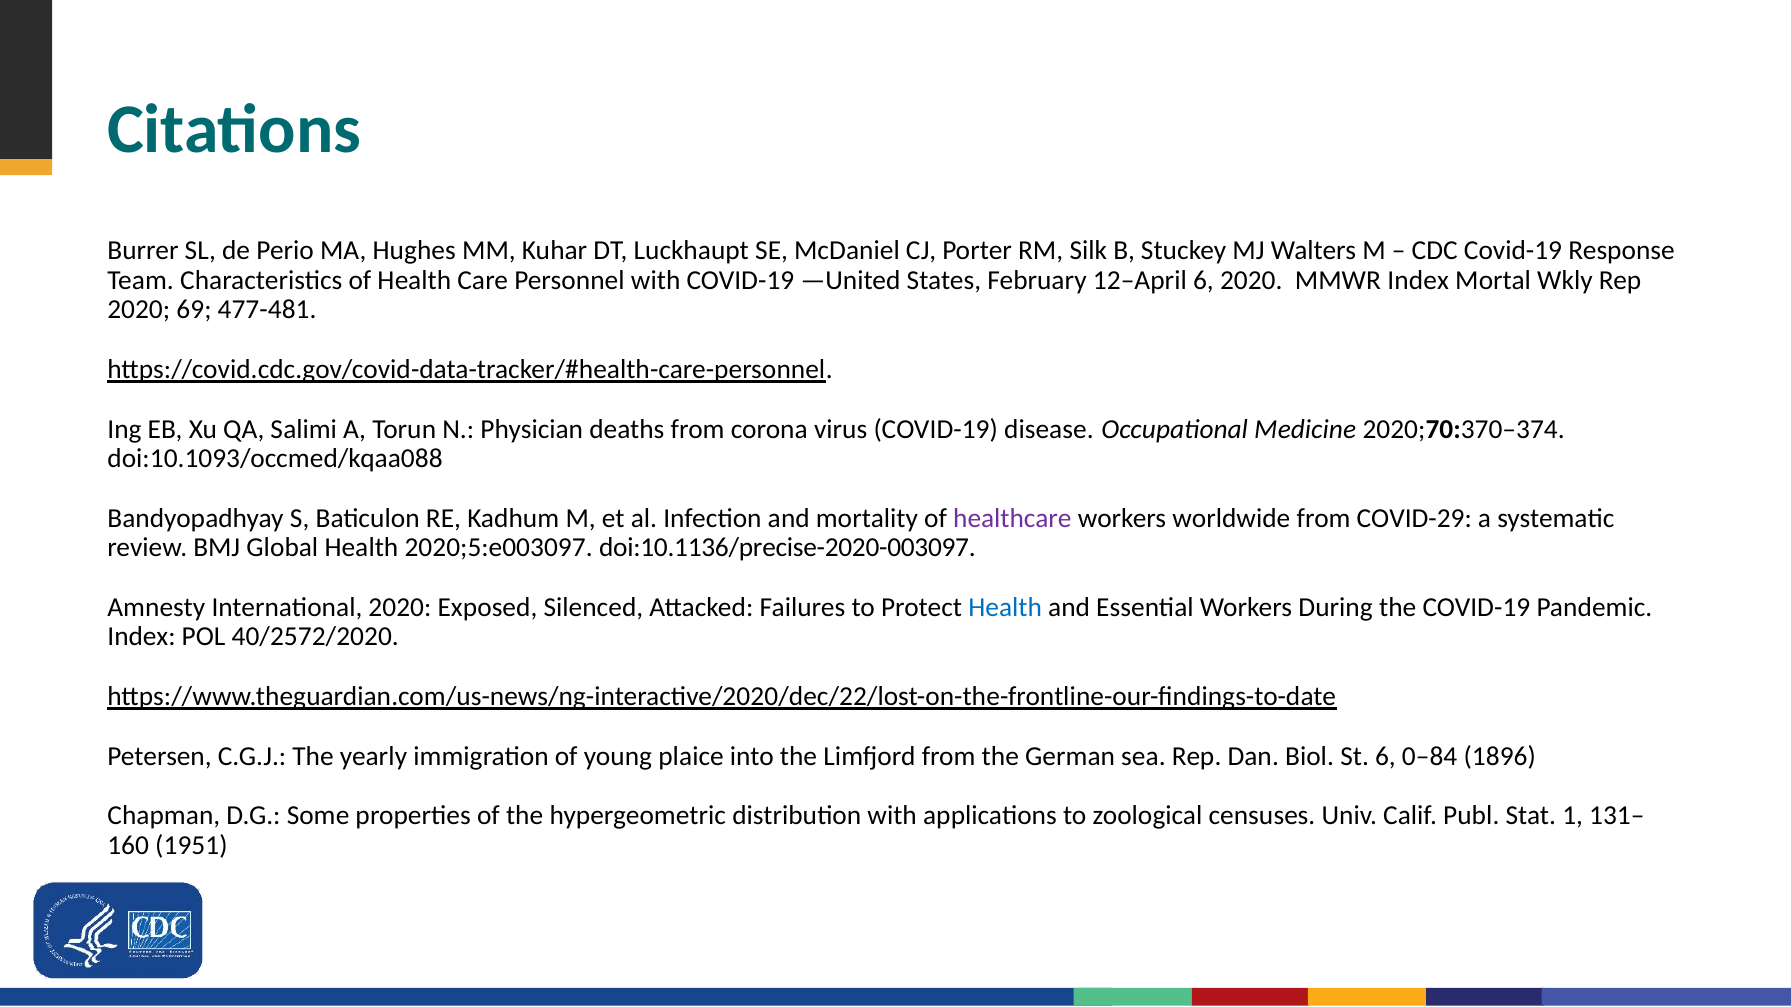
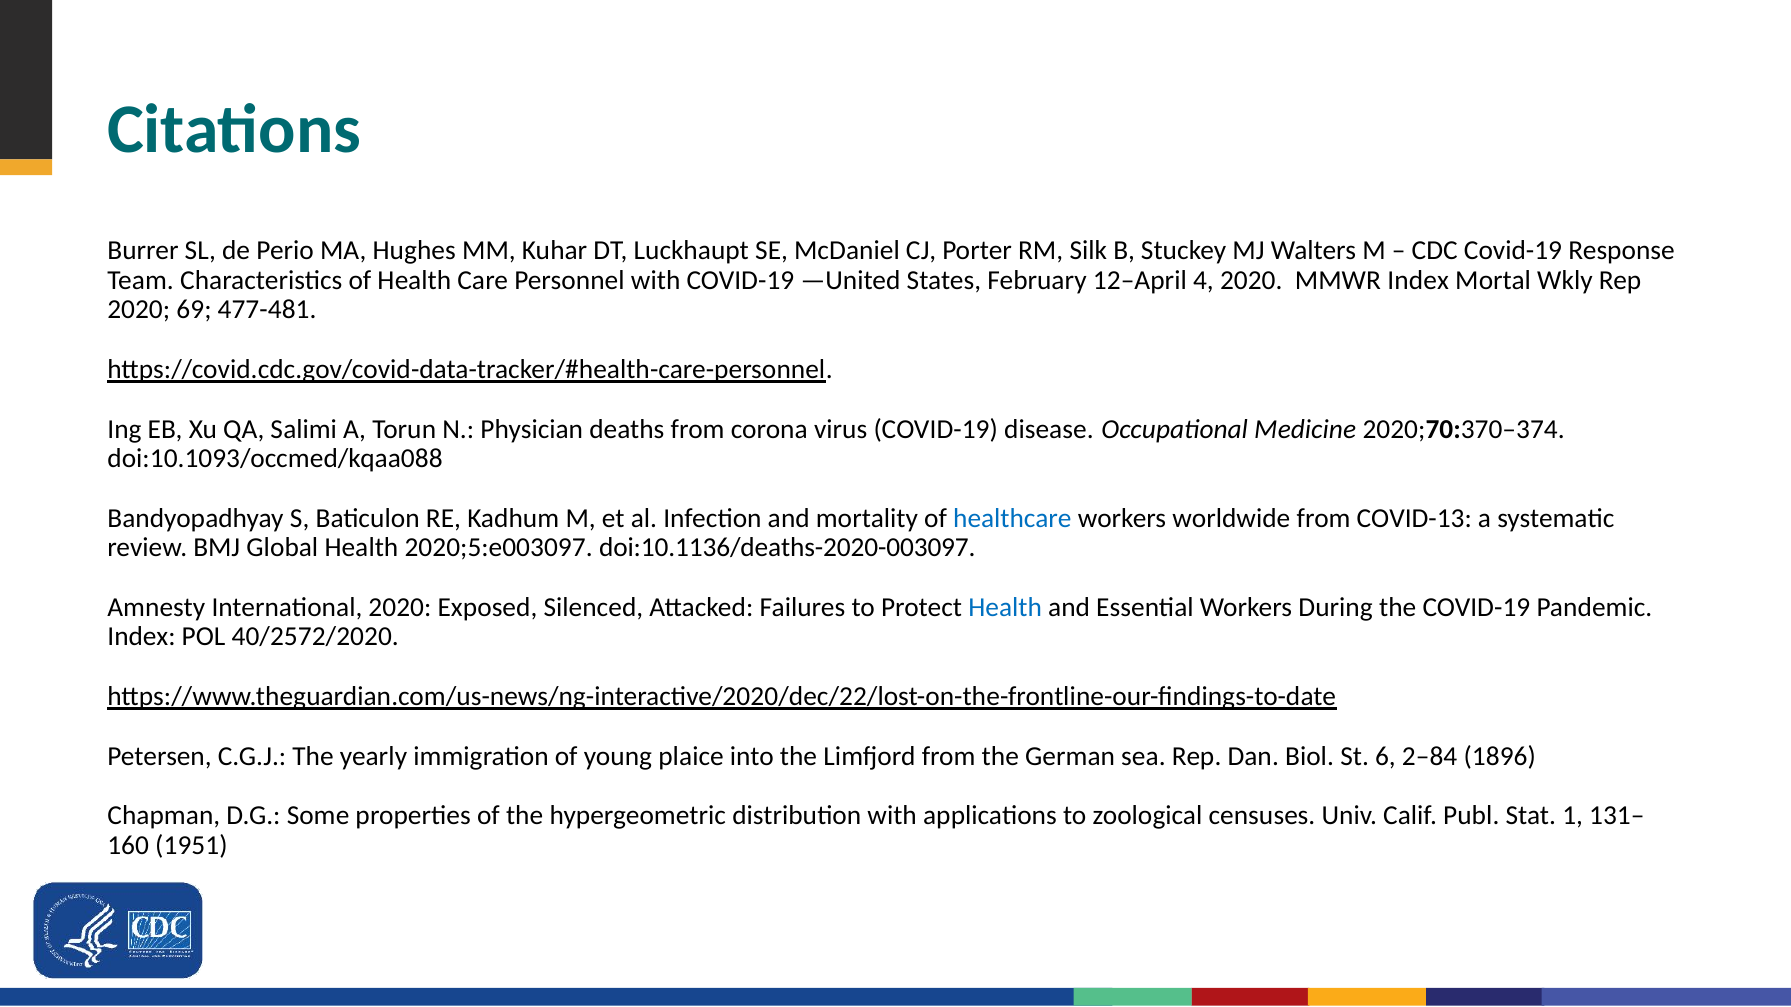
12–April 6: 6 -> 4 (1203, 280)
healthcare colour: purple -> blue (1012, 518)
COVID-29: COVID-29 -> COVID-13 (1414, 518)
doi:10.1136/precise-2020-003097: doi:10.1136/precise-2020-003097 -> doi:10.1136/deaths-2020-003097 (787, 548)
0–84: 0–84 -> 2–84 (1430, 757)
